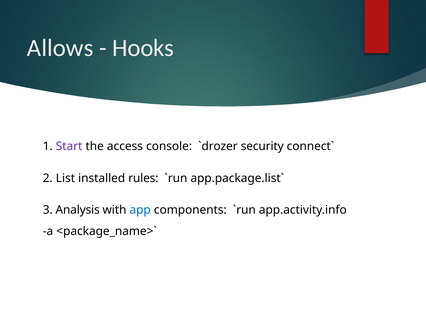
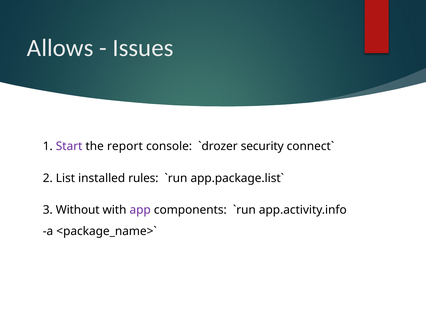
Hooks: Hooks -> Issues (143, 48)
access: access -> report (125, 146)
Analysis: Analysis -> Without (78, 210)
app colour: blue -> purple (140, 210)
